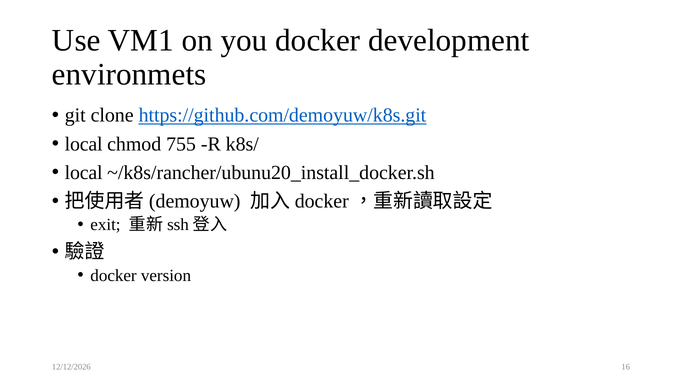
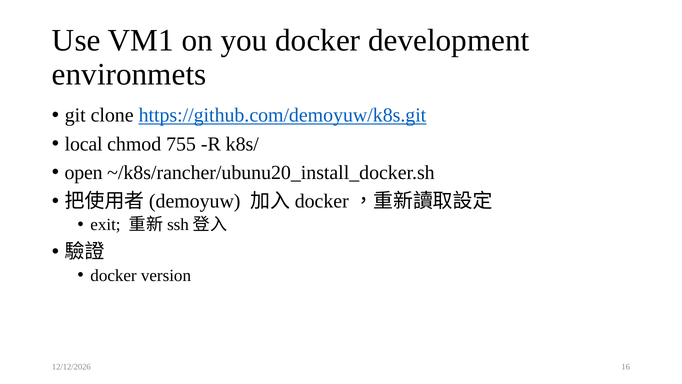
local: local -> open (84, 172)
